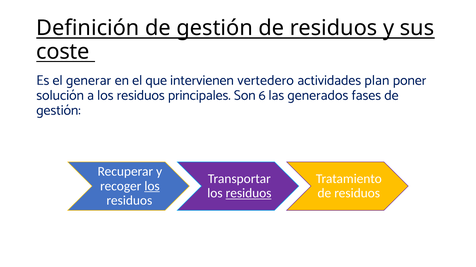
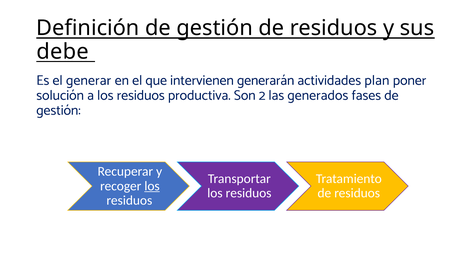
coste: coste -> debe (63, 52)
vertedero: vertedero -> generarán (266, 80)
principales: principales -> productiva (199, 95)
6: 6 -> 2 (262, 95)
residuos underline: present -> none (249, 194)
